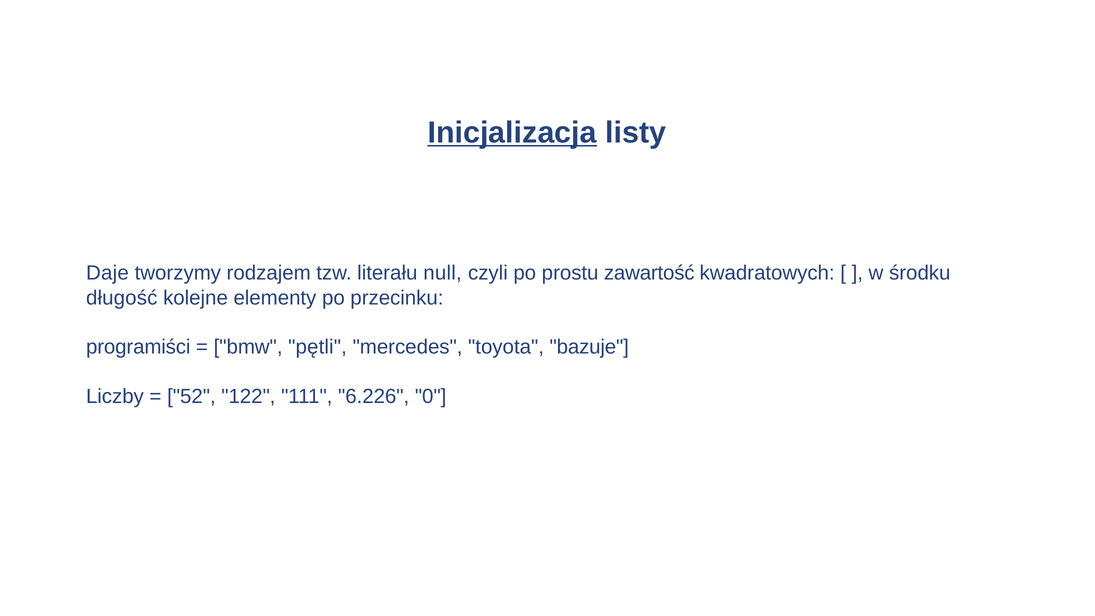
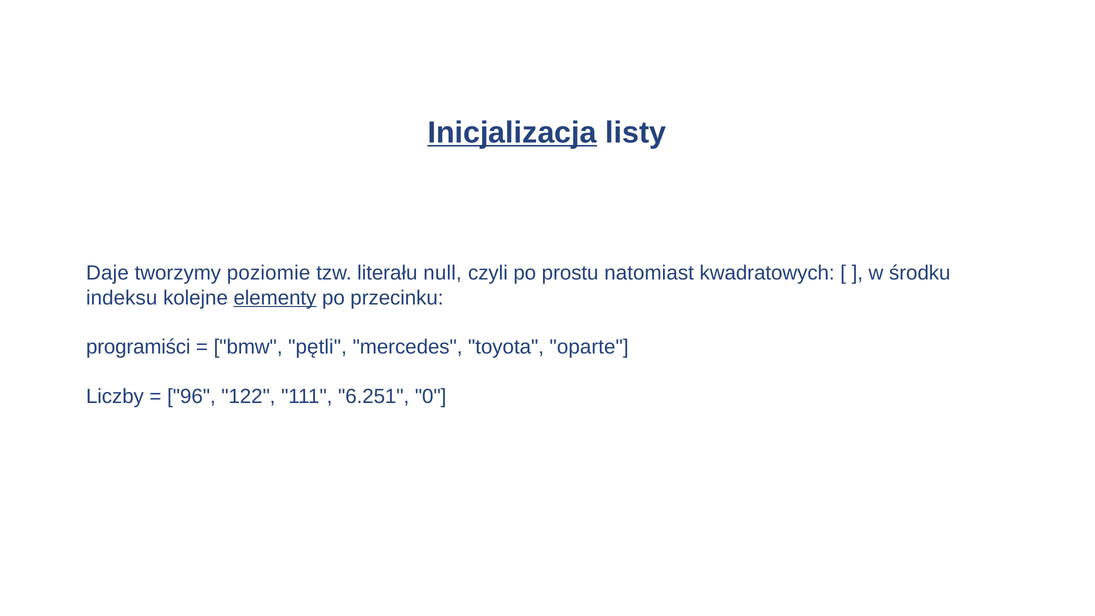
rodzajem: rodzajem -> poziomie (269, 273)
zawartość: zawartość -> natomiast (649, 273)
długość: długość -> indeksu (122, 298)
elementy underline: none -> present (275, 298)
bazuje: bazuje -> oparte (589, 347)
52: 52 -> 96 (191, 396)
6.226: 6.226 -> 6.251 (374, 396)
